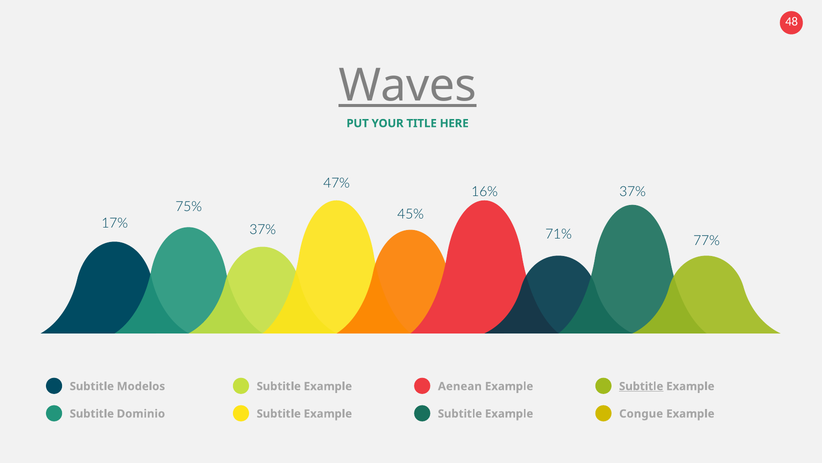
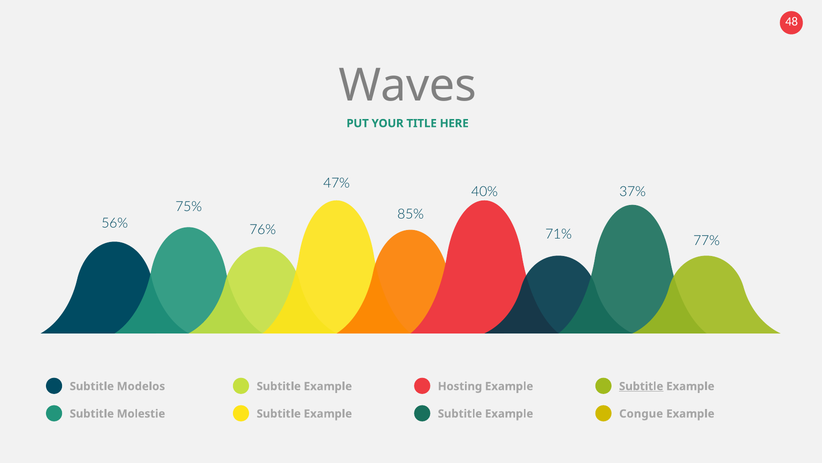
Waves underline: present -> none (408, 86)
16%: 16% -> 40% (485, 191)
45%: 45% -> 85% (411, 214)
17%: 17% -> 56% (115, 223)
37%: 37% -> 76% (263, 229)
Aenean: Aenean -> Hosting (460, 386)
Dominio: Dominio -> Molestie (141, 413)
